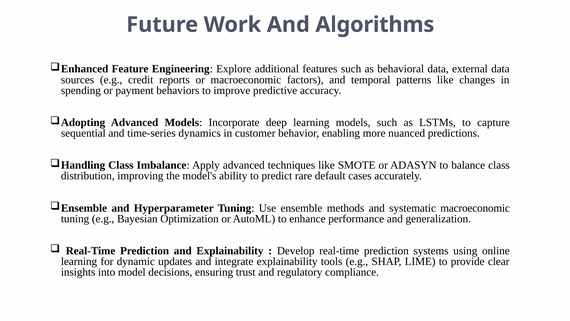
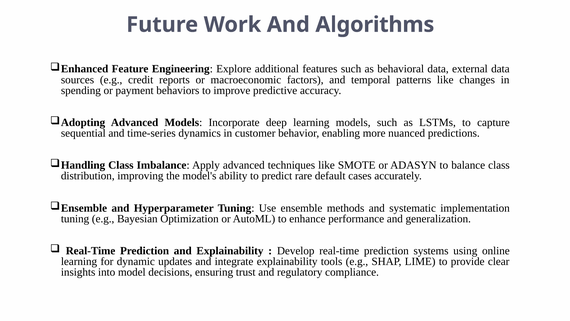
systematic macroeconomic: macroeconomic -> implementation (475, 208)
